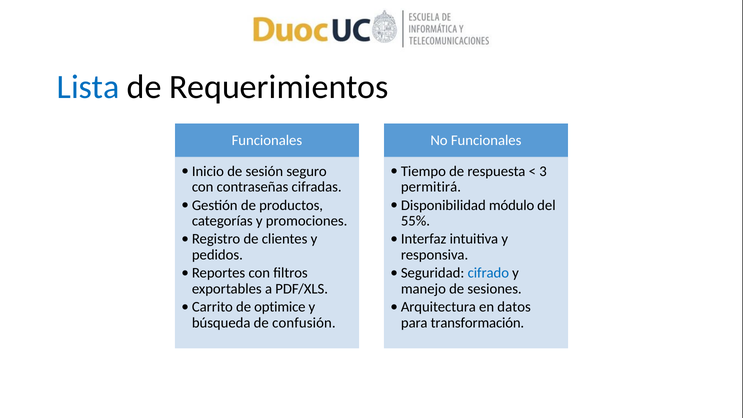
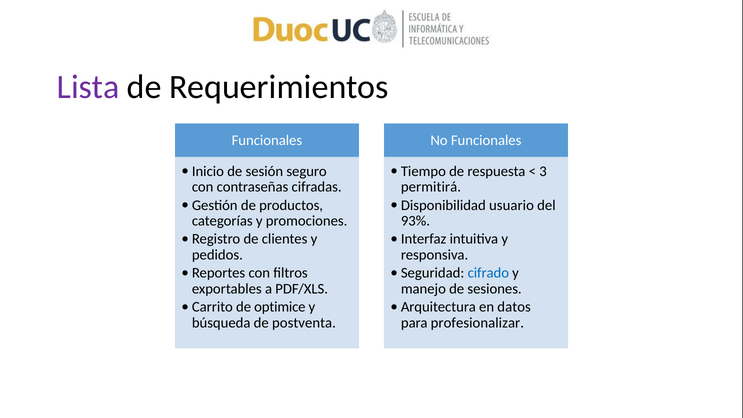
Lista colour: blue -> purple (88, 87)
módulo: módulo -> usuario (511, 205)
55%: 55% -> 93% (415, 221)
confusión: confusión -> postventa (304, 323)
transformación: transformación -> profesionalizar (477, 323)
